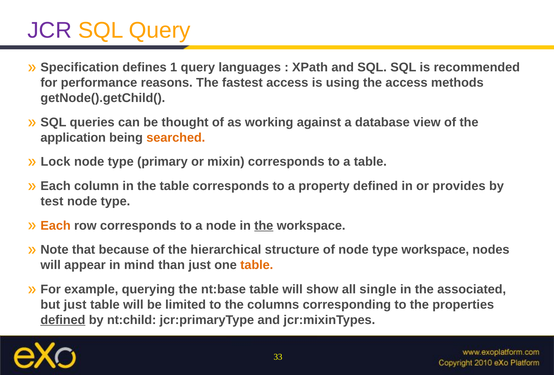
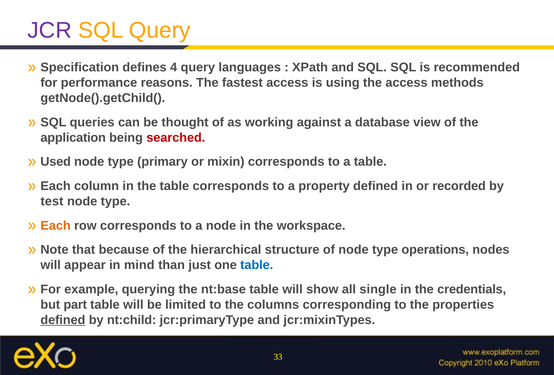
1: 1 -> 4 (174, 68)
searched colour: orange -> red (176, 138)
Lock: Lock -> Used (56, 162)
provides: provides -> recorded (459, 186)
the underline: present -> none (264, 226)
type workspace: workspace -> operations (435, 250)
table colour: orange -> blue (257, 265)
associated: associated -> credentials (472, 290)
but just: just -> part (75, 305)
